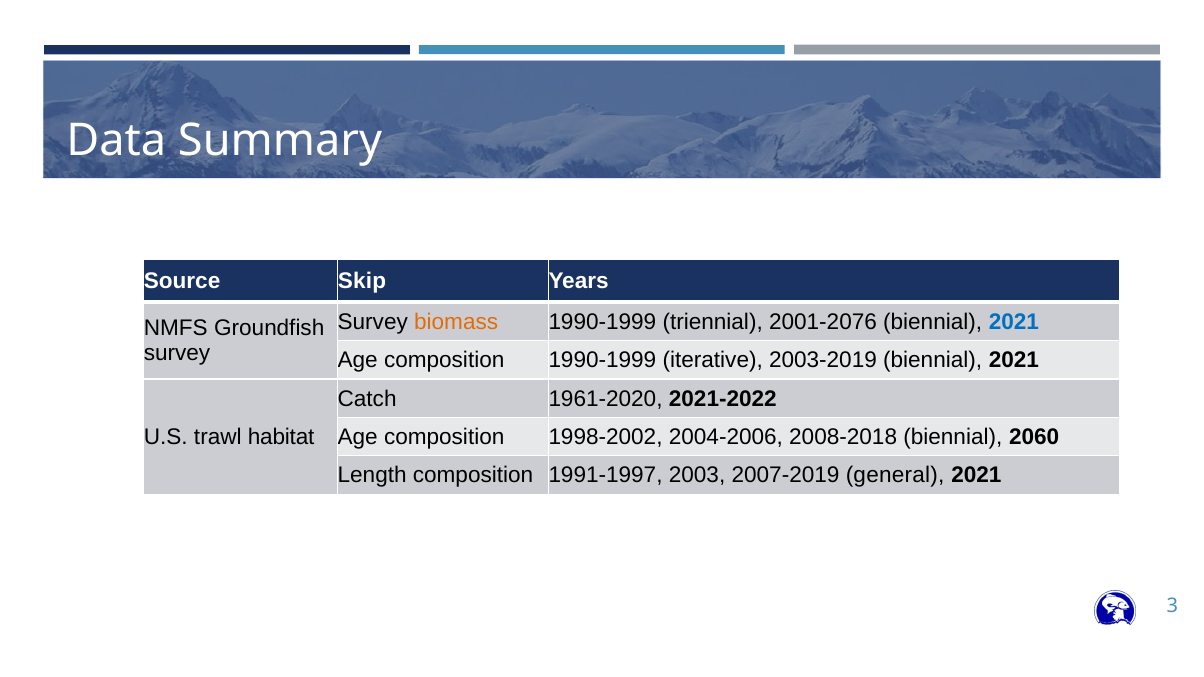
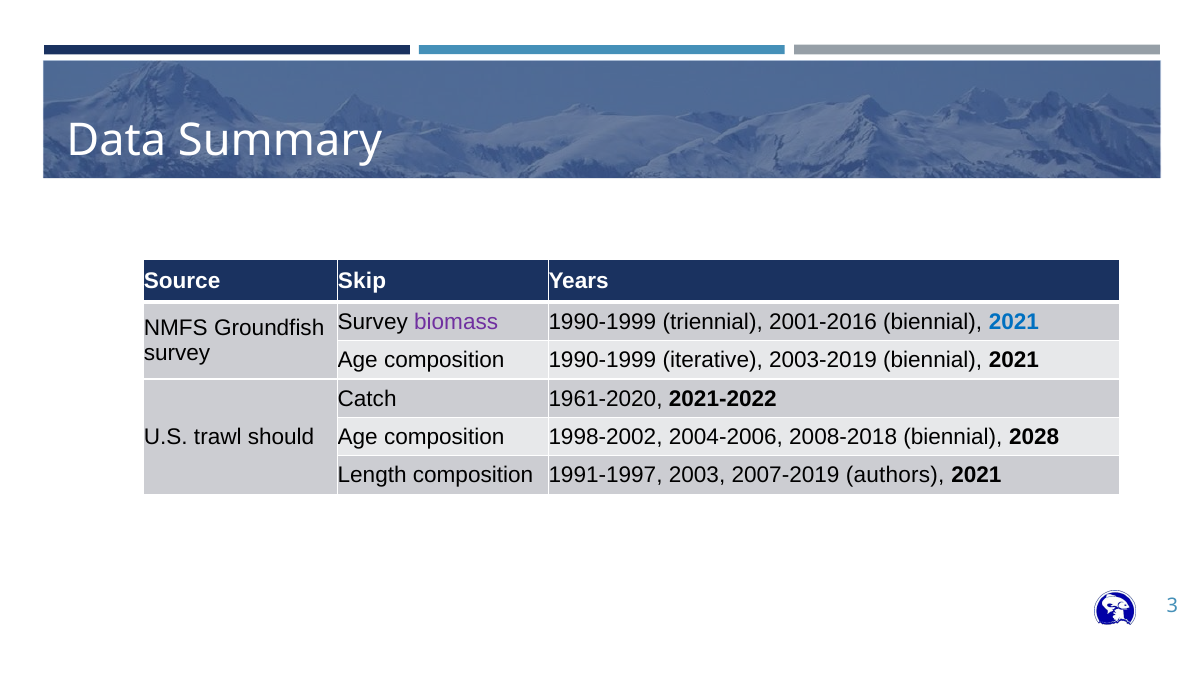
biomass colour: orange -> purple (456, 322)
2001-2076: 2001-2076 -> 2001-2016 (823, 322)
habitat: habitat -> should (281, 437)
2060: 2060 -> 2028 (1034, 437)
general: general -> authors (895, 476)
